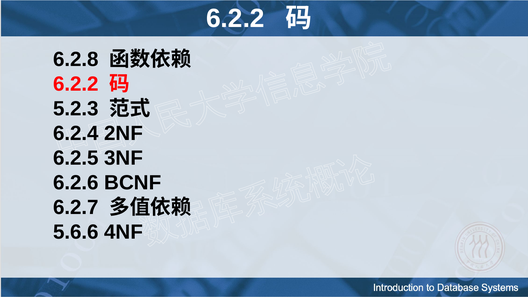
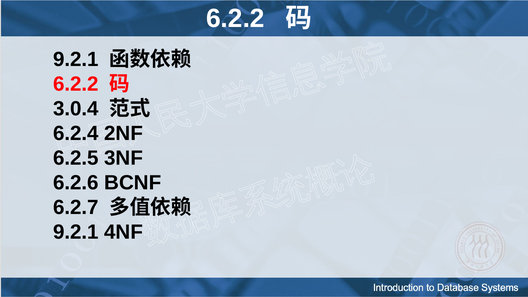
6.2.8: 6.2.8 -> 9.2.1 (76, 59)
5.2.3: 5.2.3 -> 3.0.4 (76, 109)
5.6.6: 5.6.6 -> 9.2.1 (76, 232)
